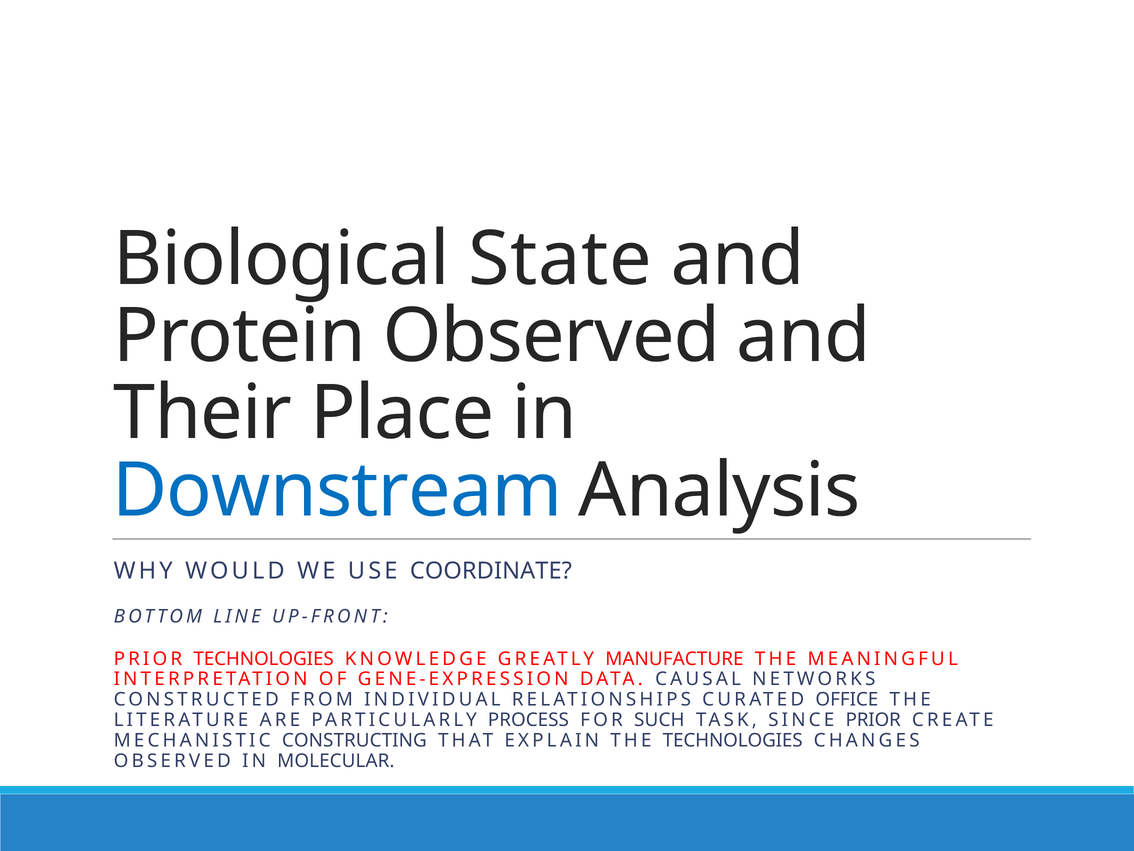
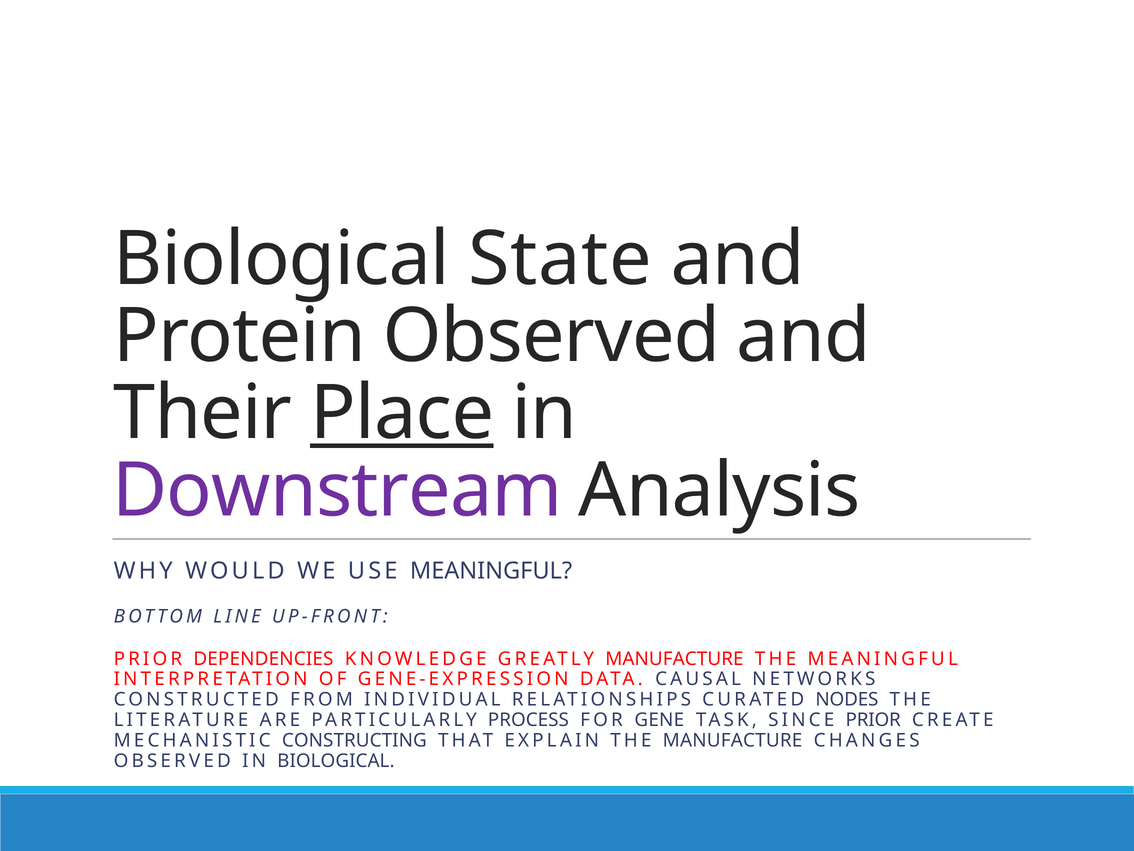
Place underline: none -> present (402, 413)
Downstream colour: blue -> purple (337, 490)
USE COORDINATE: COORDINATE -> MEANINGFUL (491, 571)
PRIOR TECHNOLOGIES: TECHNOLOGIES -> DEPENDENCIES (263, 658)
OFFICE: OFFICE -> NODES (847, 699)
SUCH: SUCH -> GENE (659, 720)
THE TECHNOLOGIES: TECHNOLOGIES -> MANUFACTURE (733, 740)
IN MOLECULAR: MOLECULAR -> BIOLOGICAL (336, 760)
